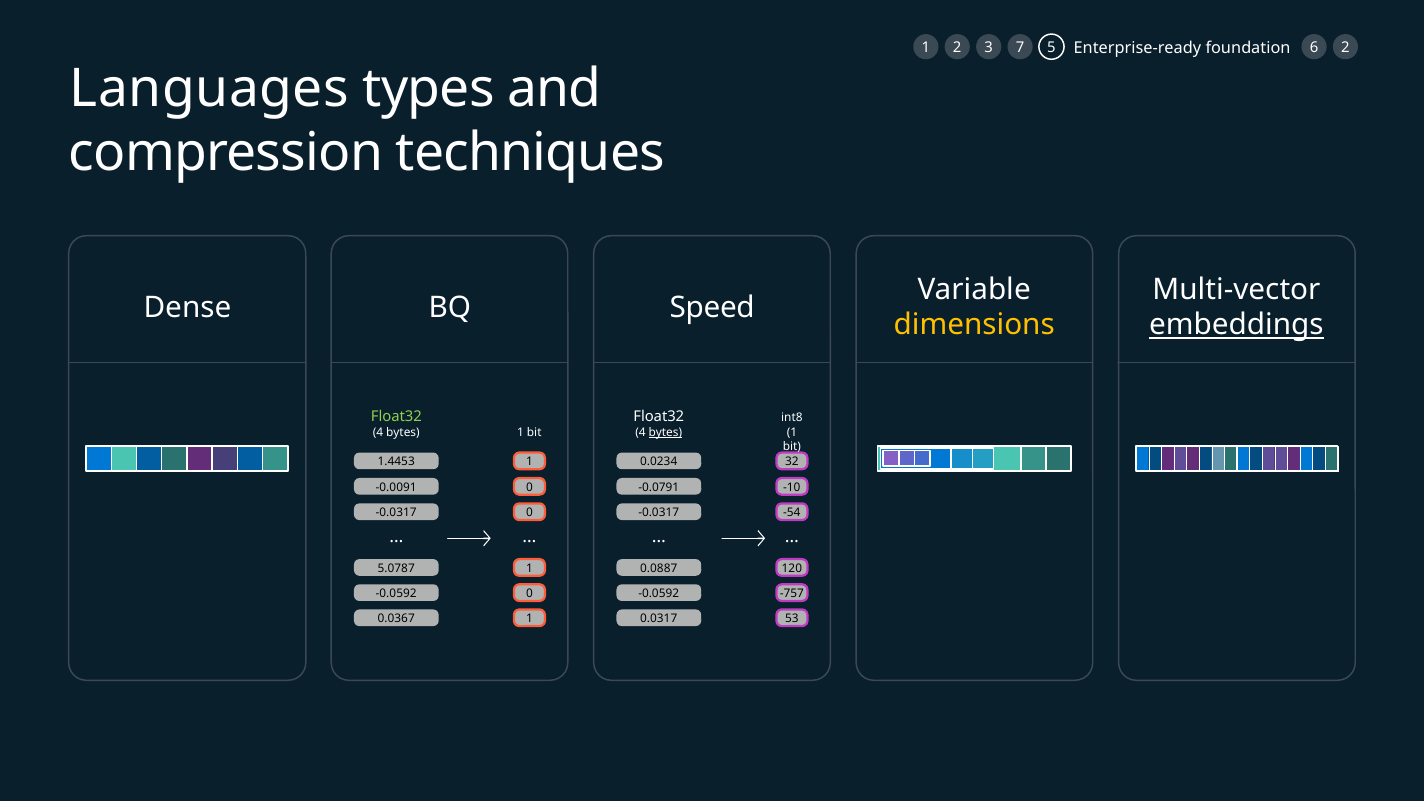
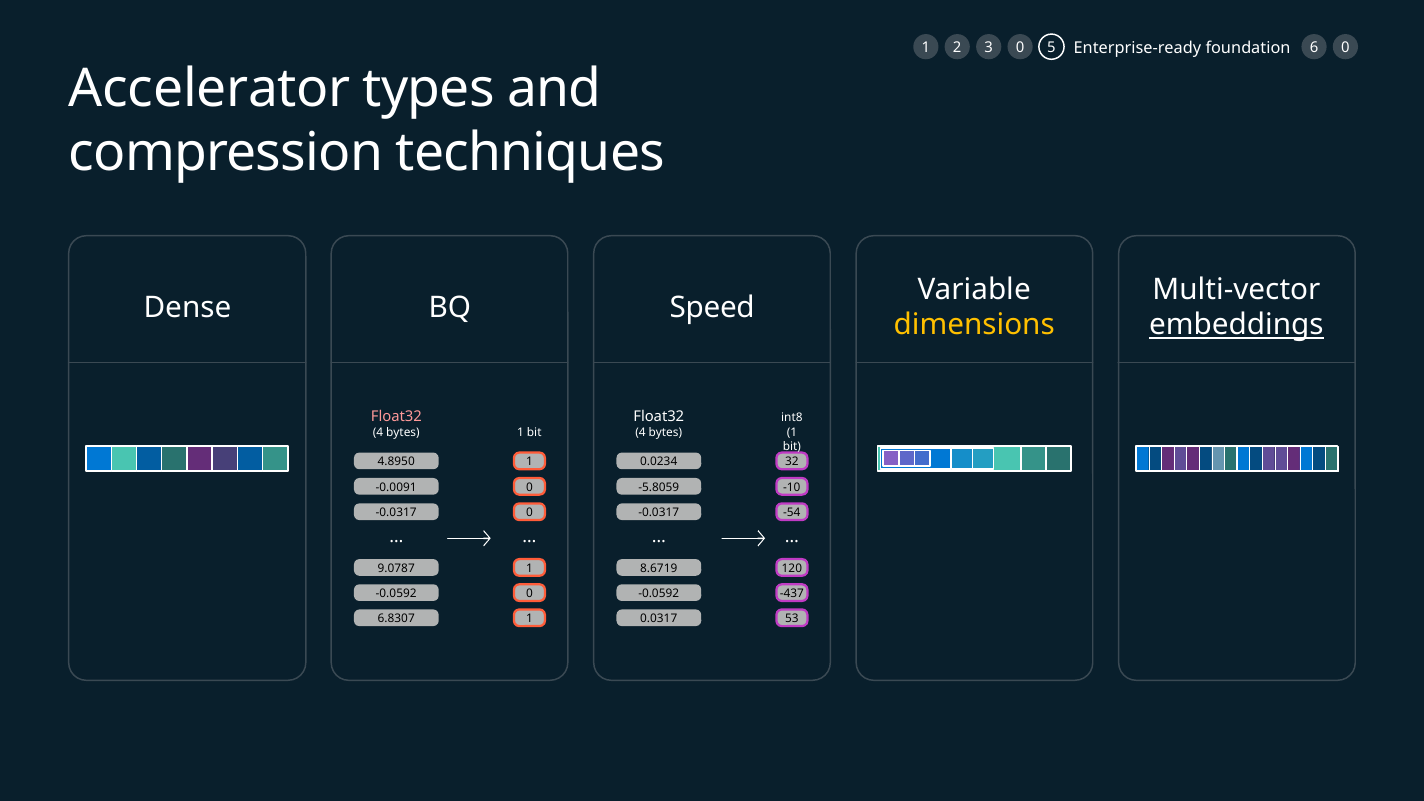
3 7: 7 -> 0 (1020, 48)
6 2: 2 -> 0 (1345, 48)
Languages: Languages -> Accelerator (210, 89)
Float32 colour: light green -> pink (396, 416)
bytes underline: present -> none (665, 432)
1.4453: 1.4453 -> 4.8950 (396, 462)
-0.0791: -0.0791 -> -5.8059 (659, 487)
5.0787: 5.0787 -> 9.0787 (396, 568)
0.0887: 0.0887 -> 8.6719 (659, 568)
-757: -757 -> -437 (792, 593)
0.0367: 0.0367 -> 6.8307 (396, 619)
